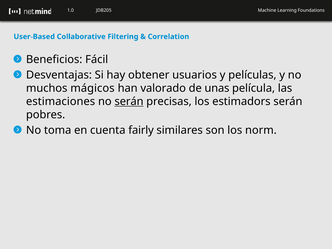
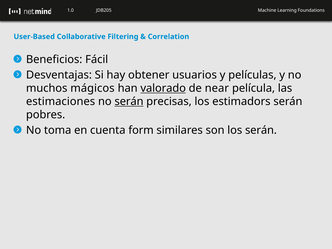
valorado underline: none -> present (163, 88)
unas: unas -> near (217, 88)
fairly: fairly -> form (141, 130)
los norm: norm -> serán (261, 130)
